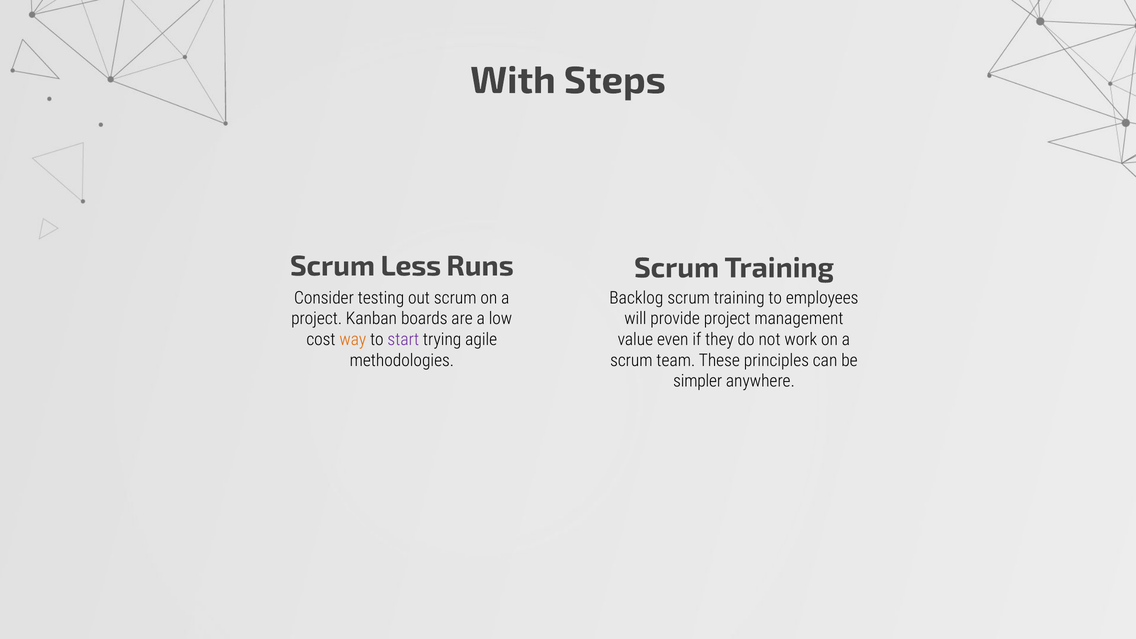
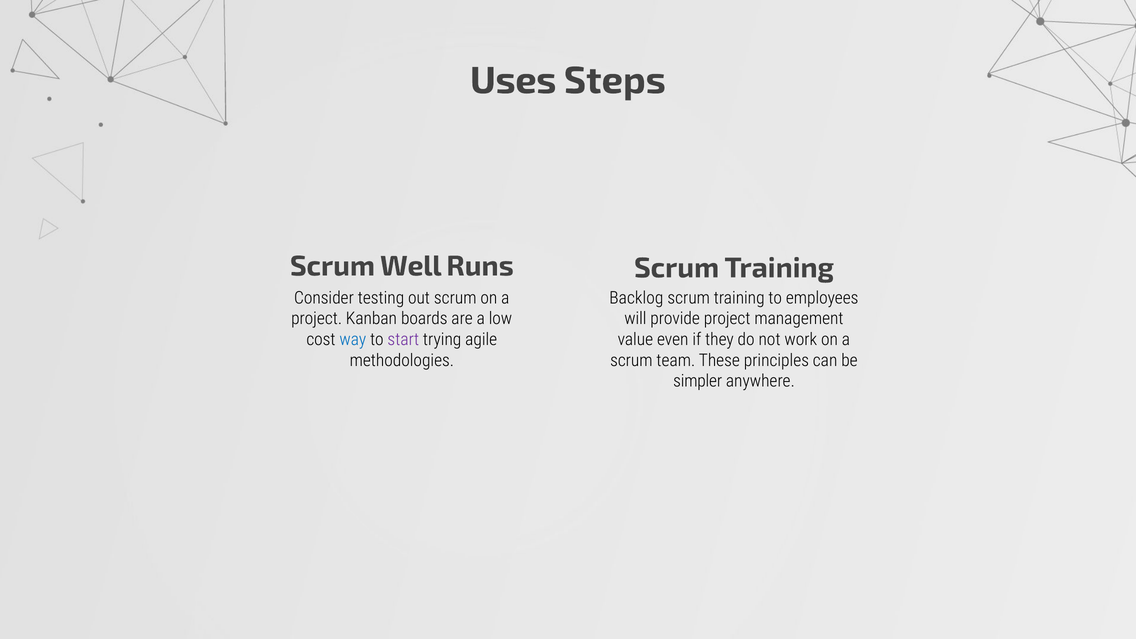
With: With -> Uses (513, 81)
Less: Less -> Well (411, 266)
way colour: orange -> blue (353, 340)
